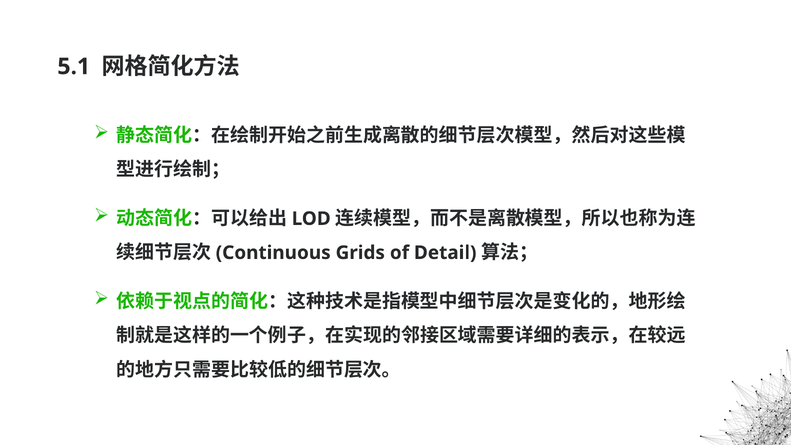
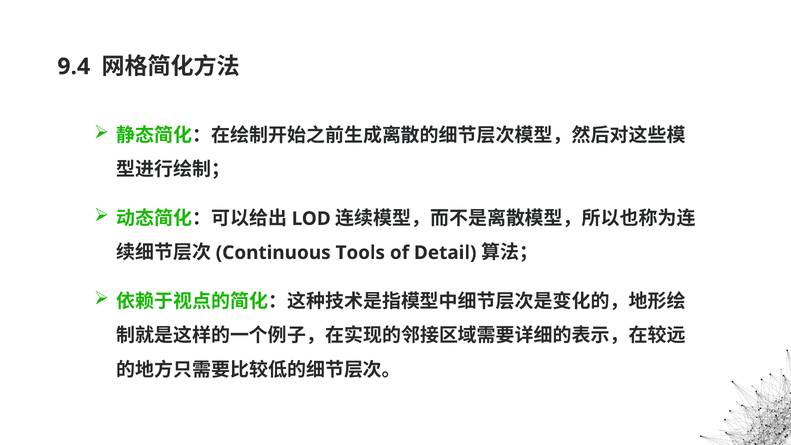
5.1: 5.1 -> 9.4 (74, 67)
Grids: Grids -> Tools (360, 253)
